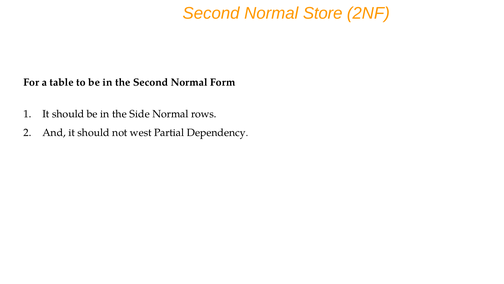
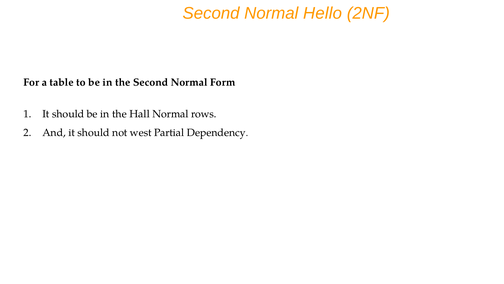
Store: Store -> Hello (323, 13)
Side: Side -> Hall (140, 114)
